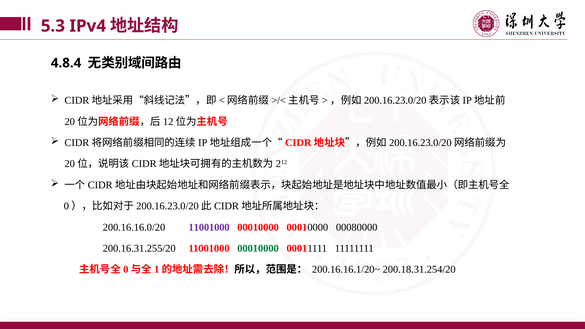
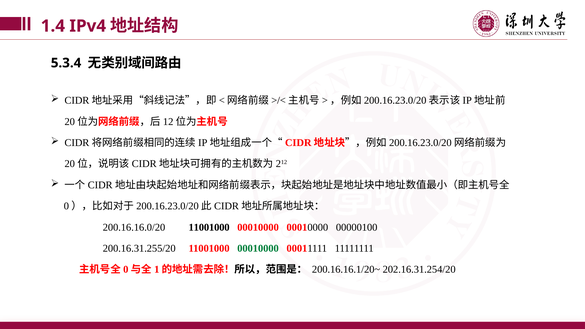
5.3: 5.3 -> 1.4 (53, 26)
4.8.4: 4.8.4 -> 5.3.4 (66, 63)
11001000 colour: purple -> black (209, 227)
00080000: 00080000 -> 00000100 (357, 227)
200.18.31.254/20: 200.18.31.254/20 -> 202.16.31.254/20 (419, 270)
